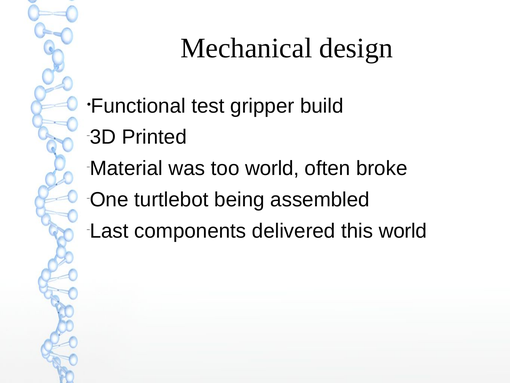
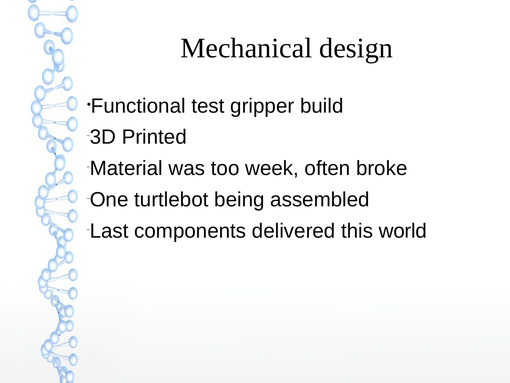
too world: world -> week (272, 168)
